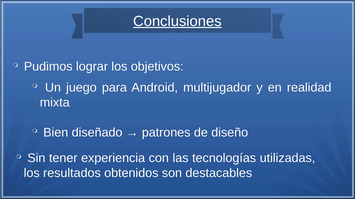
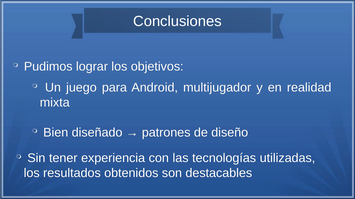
Conclusiones underline: present -> none (177, 21)
